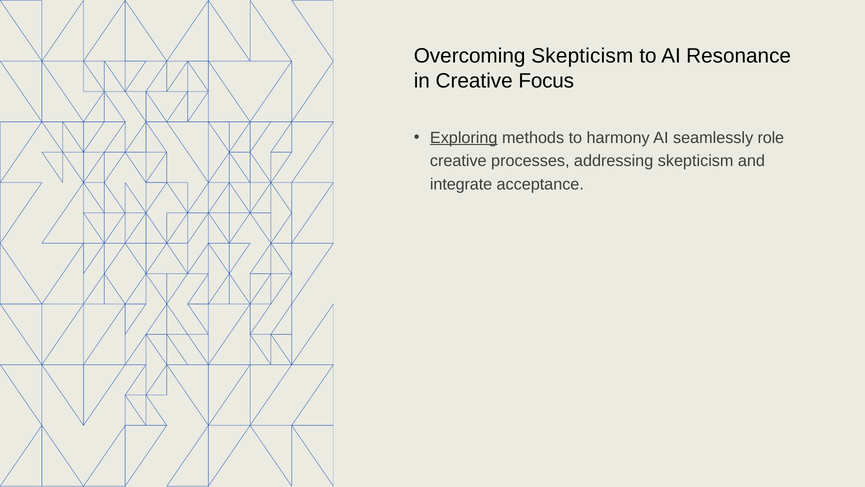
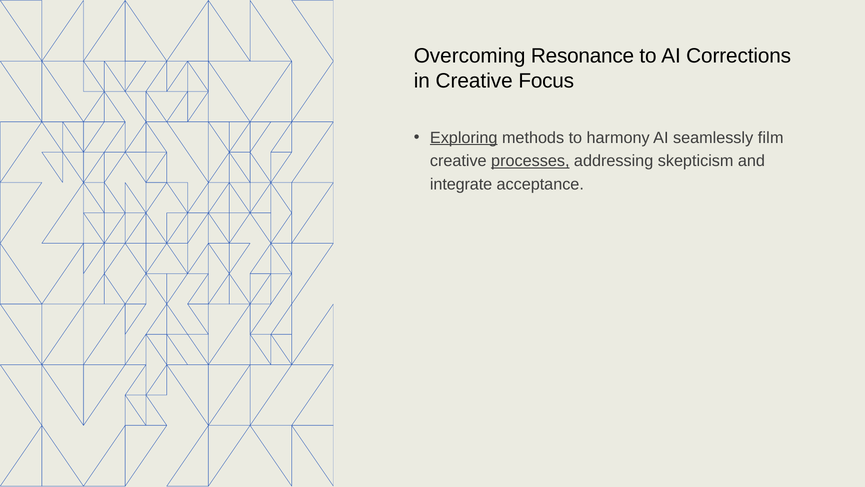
Overcoming Skepticism: Skepticism -> Resonance (583, 56)
Resonance: Resonance -> Corrections (739, 56)
role: role -> film (771, 138)
processes underline: none -> present (530, 161)
